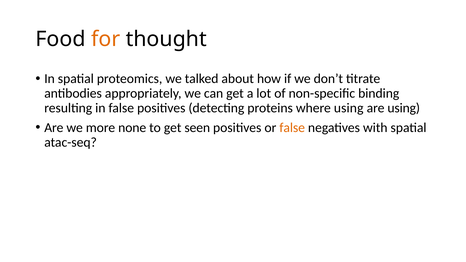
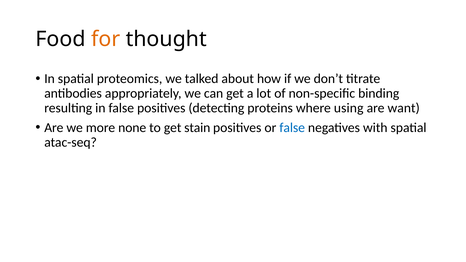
are using: using -> want (404, 108)
seen: seen -> stain (197, 128)
false colour: orange -> blue (292, 128)
